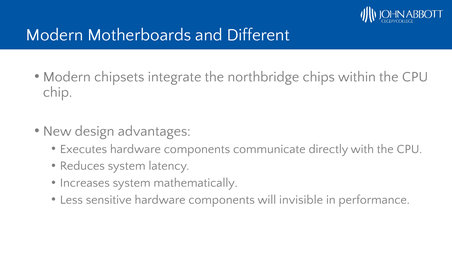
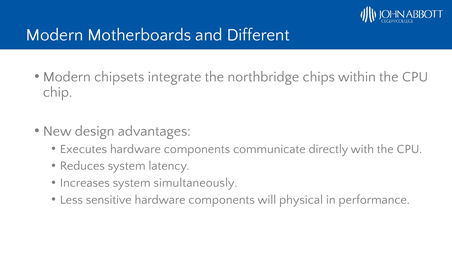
mathematically: mathematically -> simultaneously (196, 183)
invisible: invisible -> physical (301, 200)
